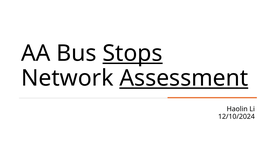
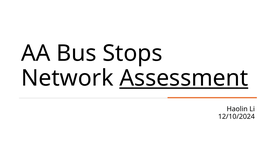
Stops underline: present -> none (133, 53)
